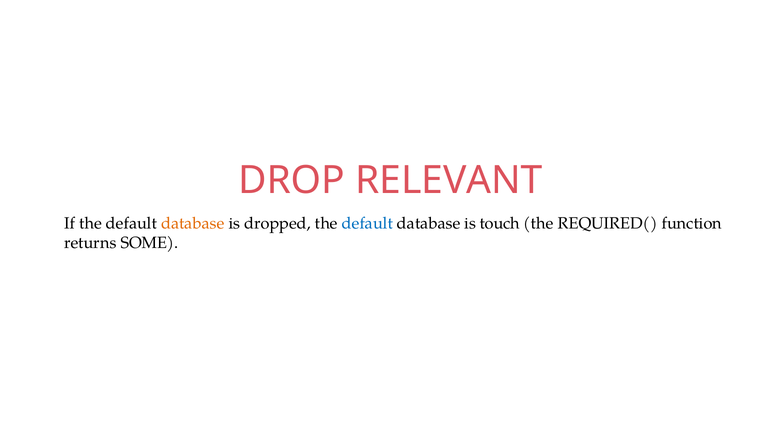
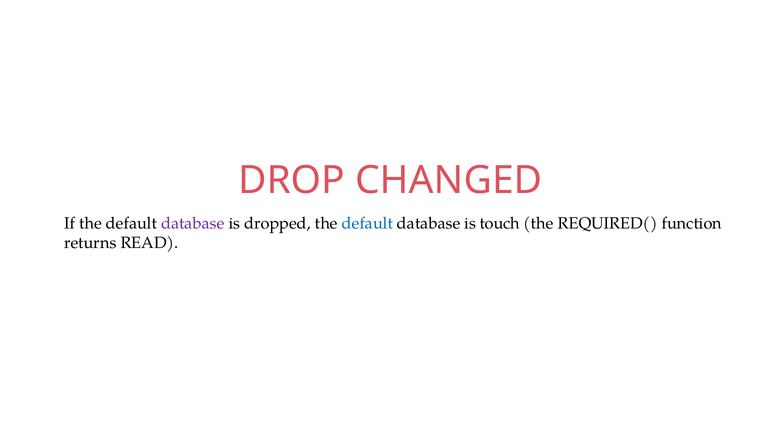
RELEVANT: RELEVANT -> CHANGED (449, 180)
database colour: orange -> purple (193, 224)
SOME: SOME -> READ (149, 243)
